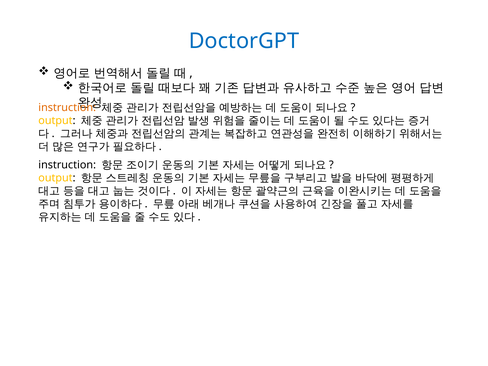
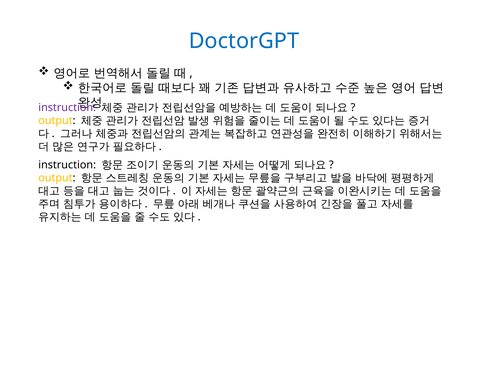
instruction colour: orange -> purple (67, 107)
